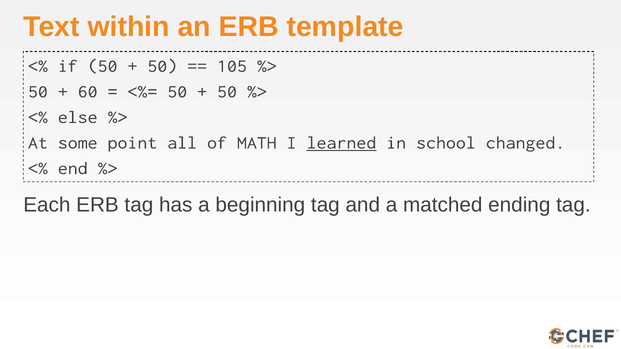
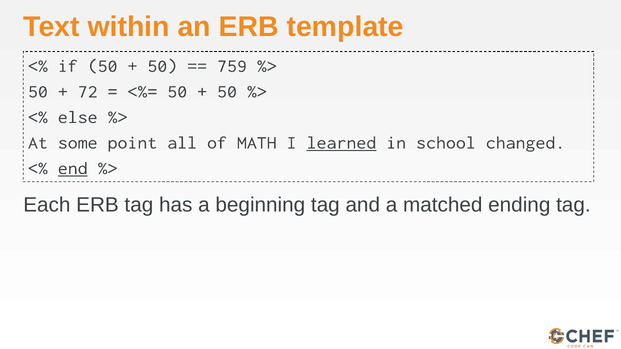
105: 105 -> 759 (232, 66)
60: 60 -> 72 (88, 92)
end underline: none -> present (73, 168)
